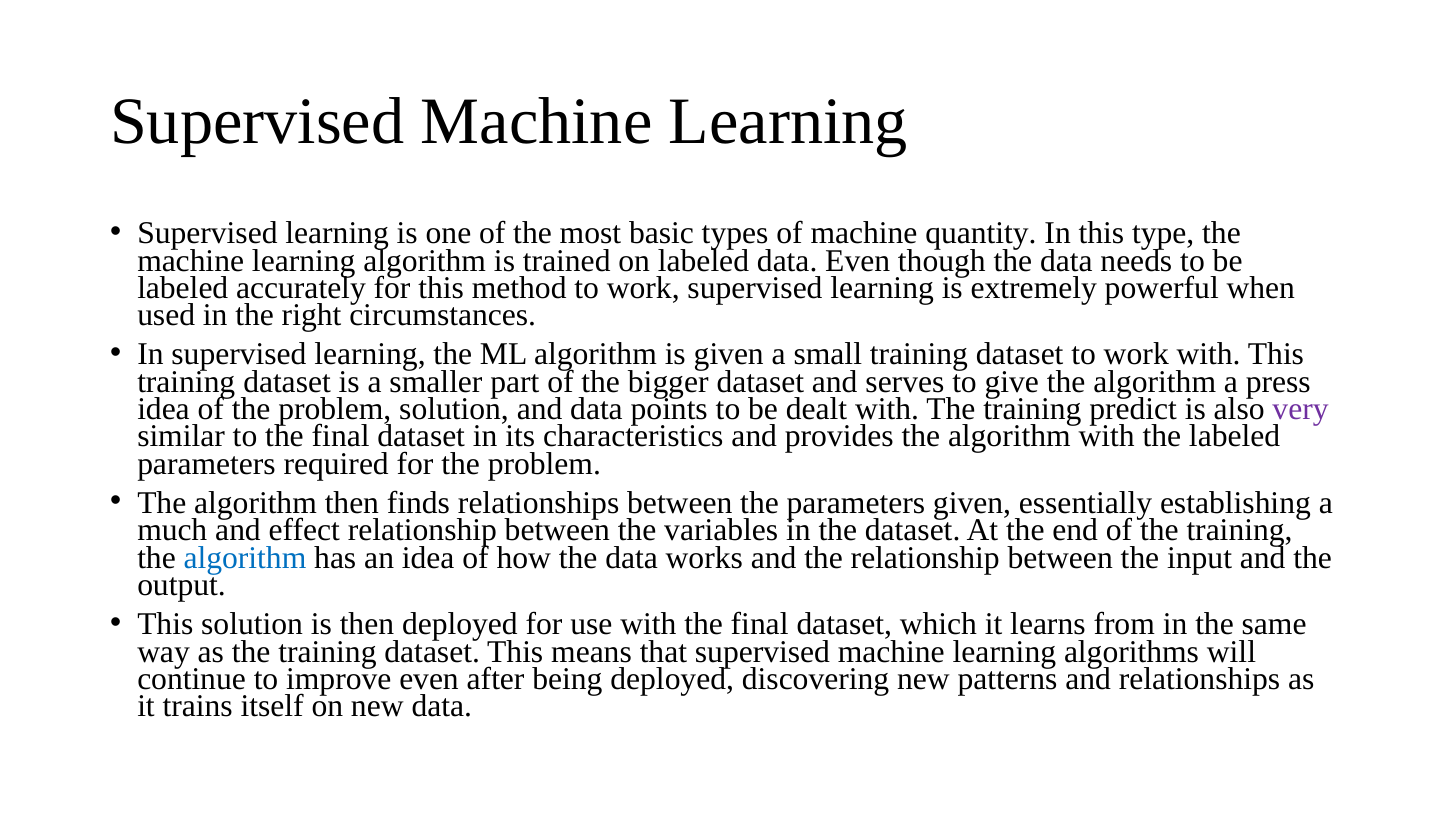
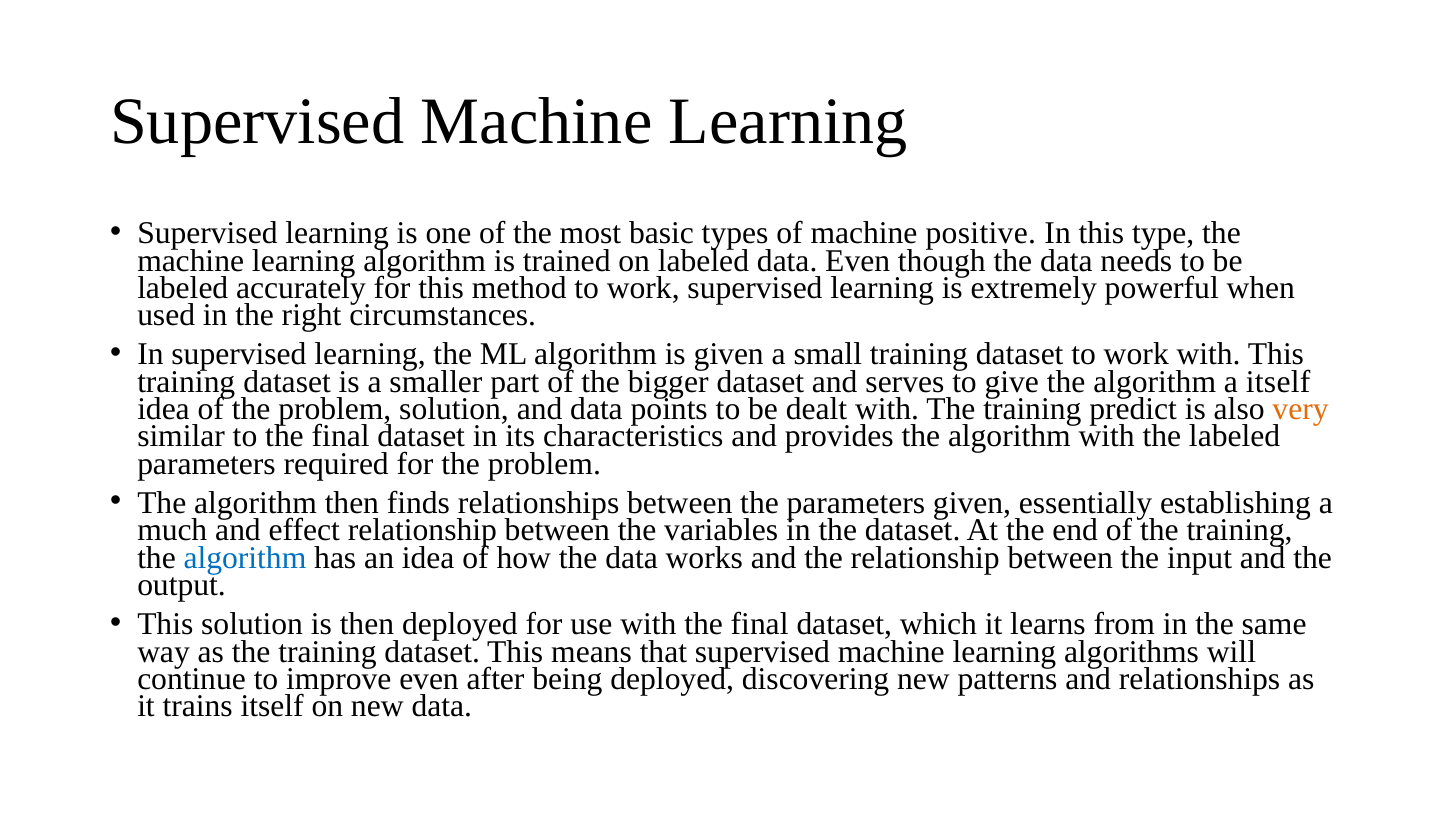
quantity: quantity -> positive (981, 233)
a press: press -> itself (1278, 382)
very colour: purple -> orange (1301, 409)
